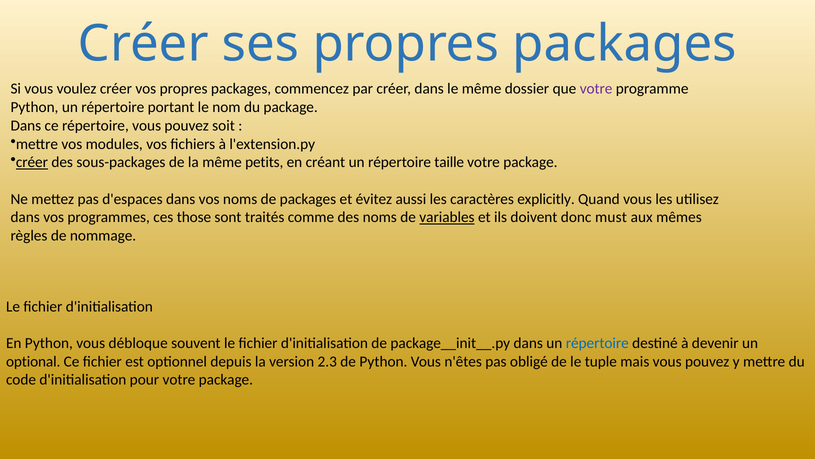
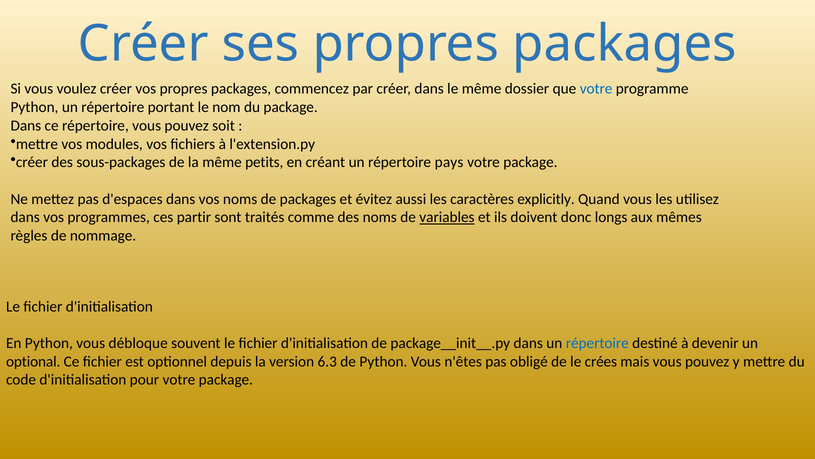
votre colour: purple -> blue (596, 89)
créer underline: present -> none (32, 162)
taille: taille -> pays (449, 162)
those: those -> partir (194, 217)
must: must -> longs (611, 217)
2.3: 2.3 -> 6.3 (327, 361)
tuple: tuple -> crées (601, 361)
